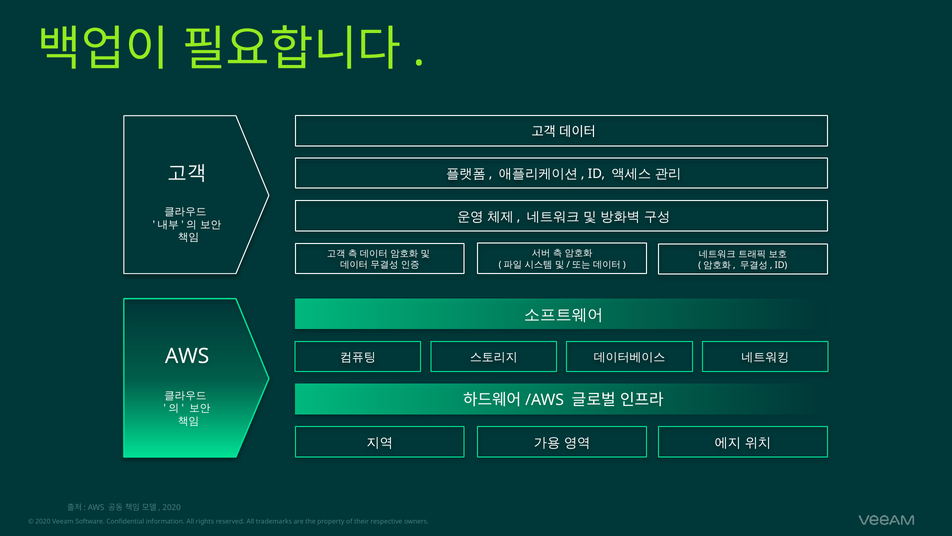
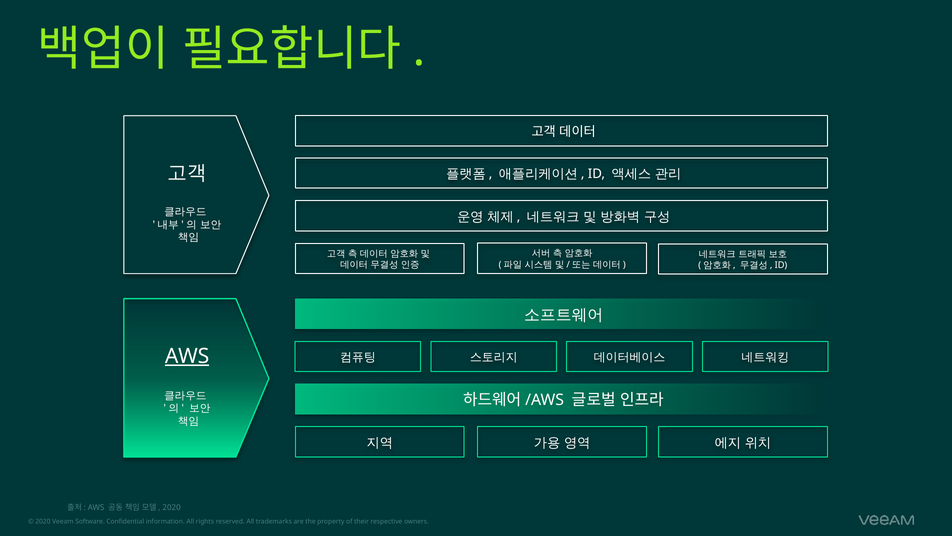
AWS underline: none -> present (187, 356)
